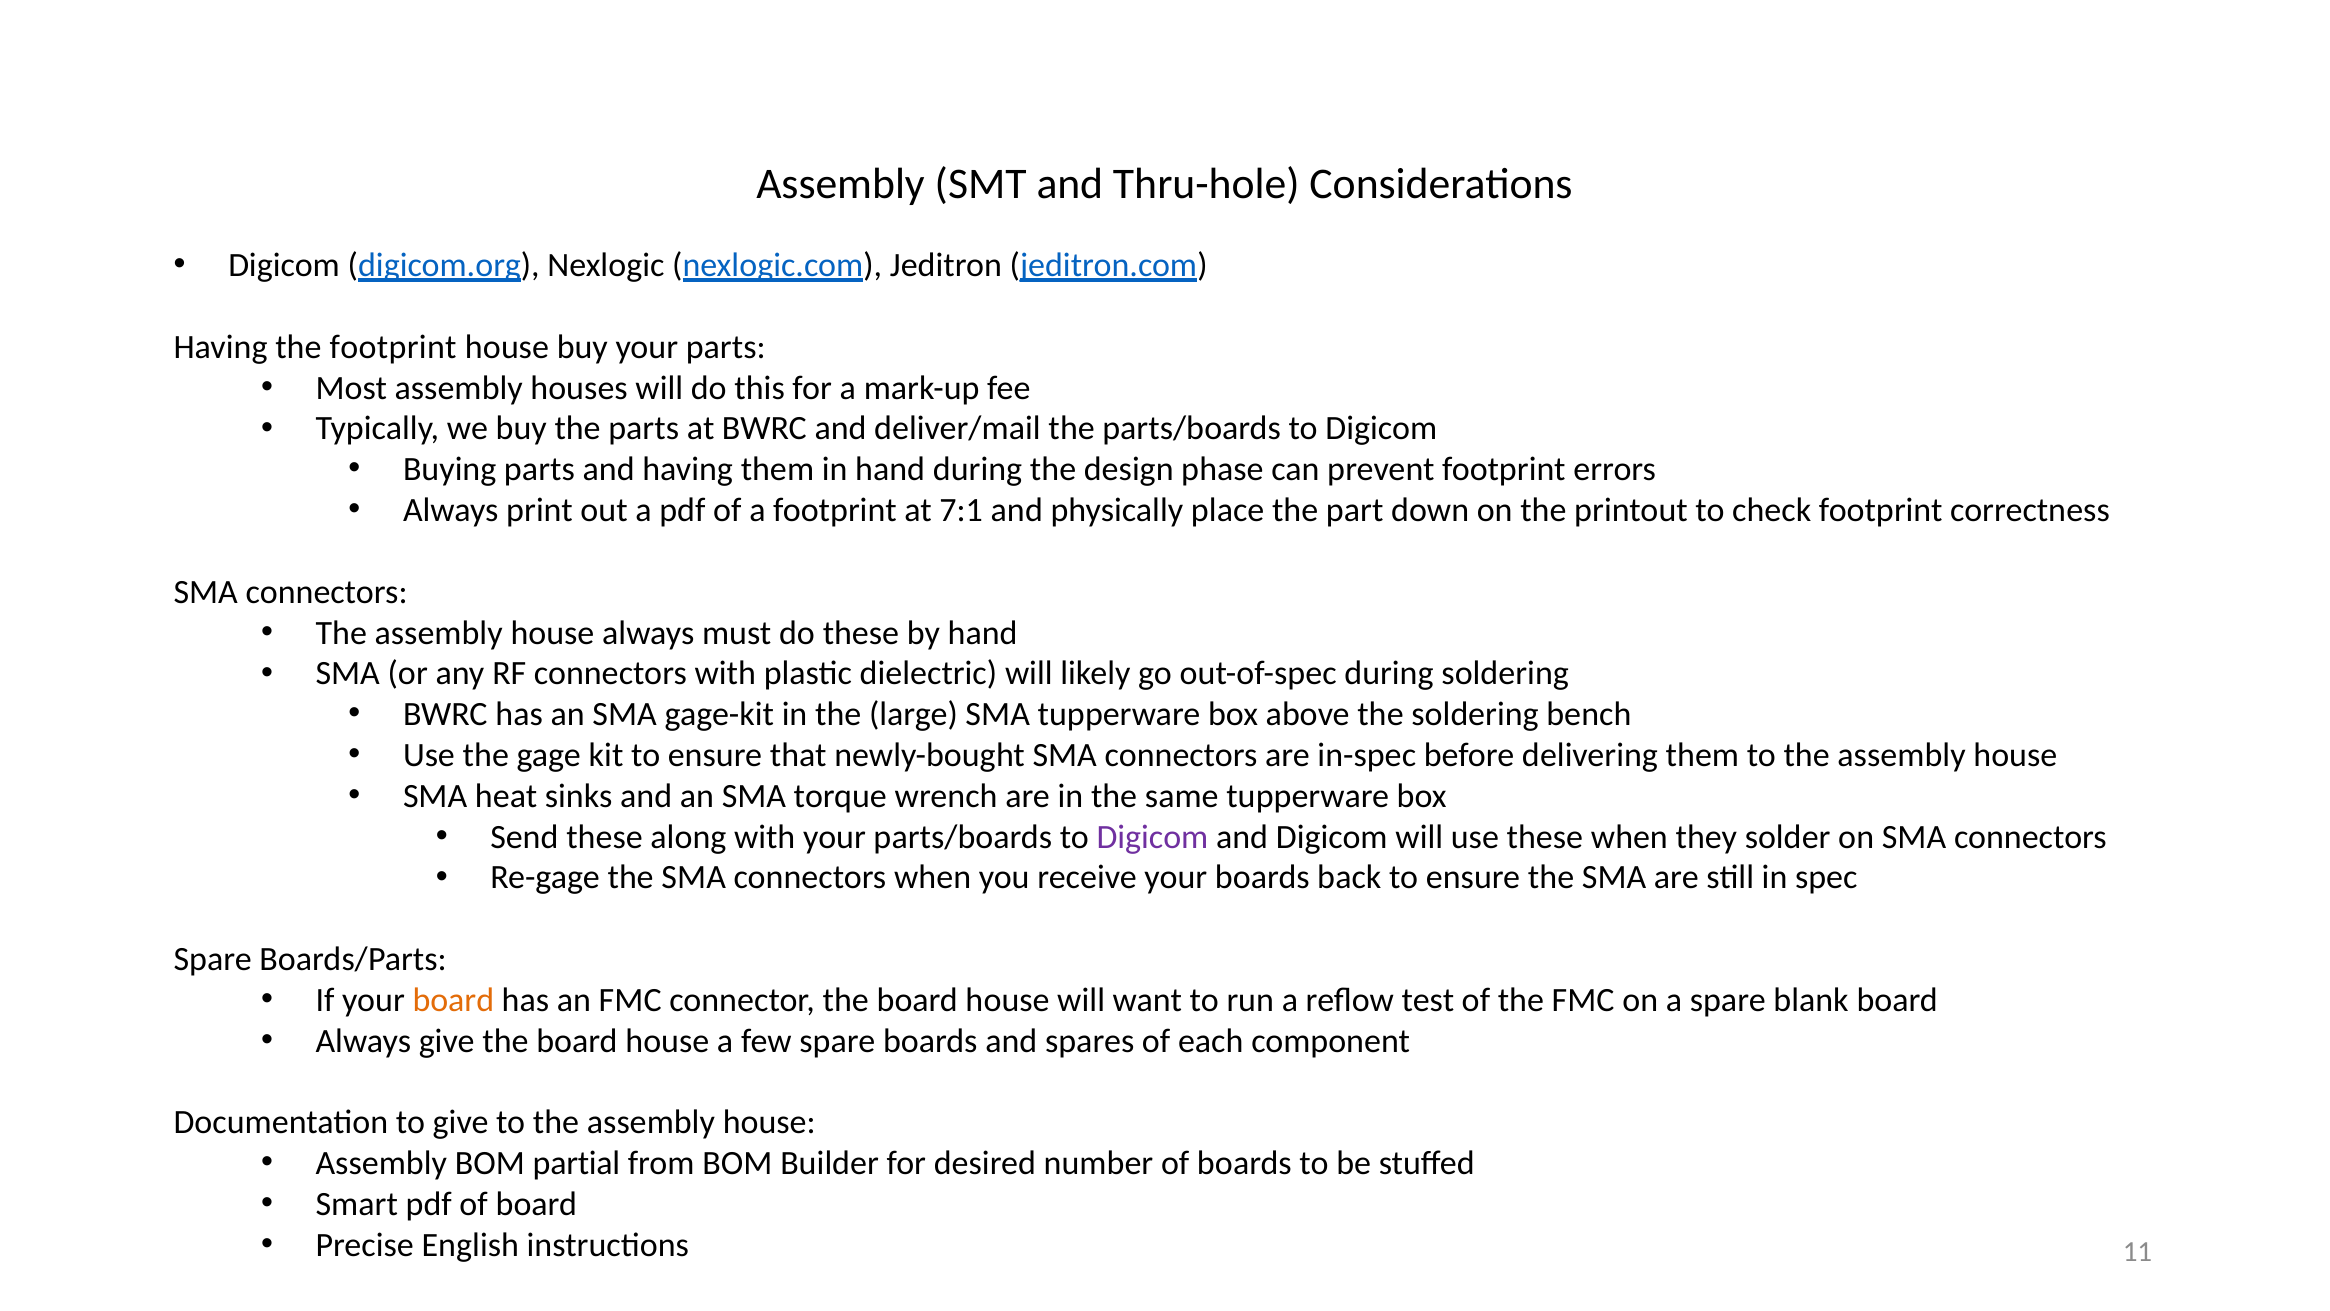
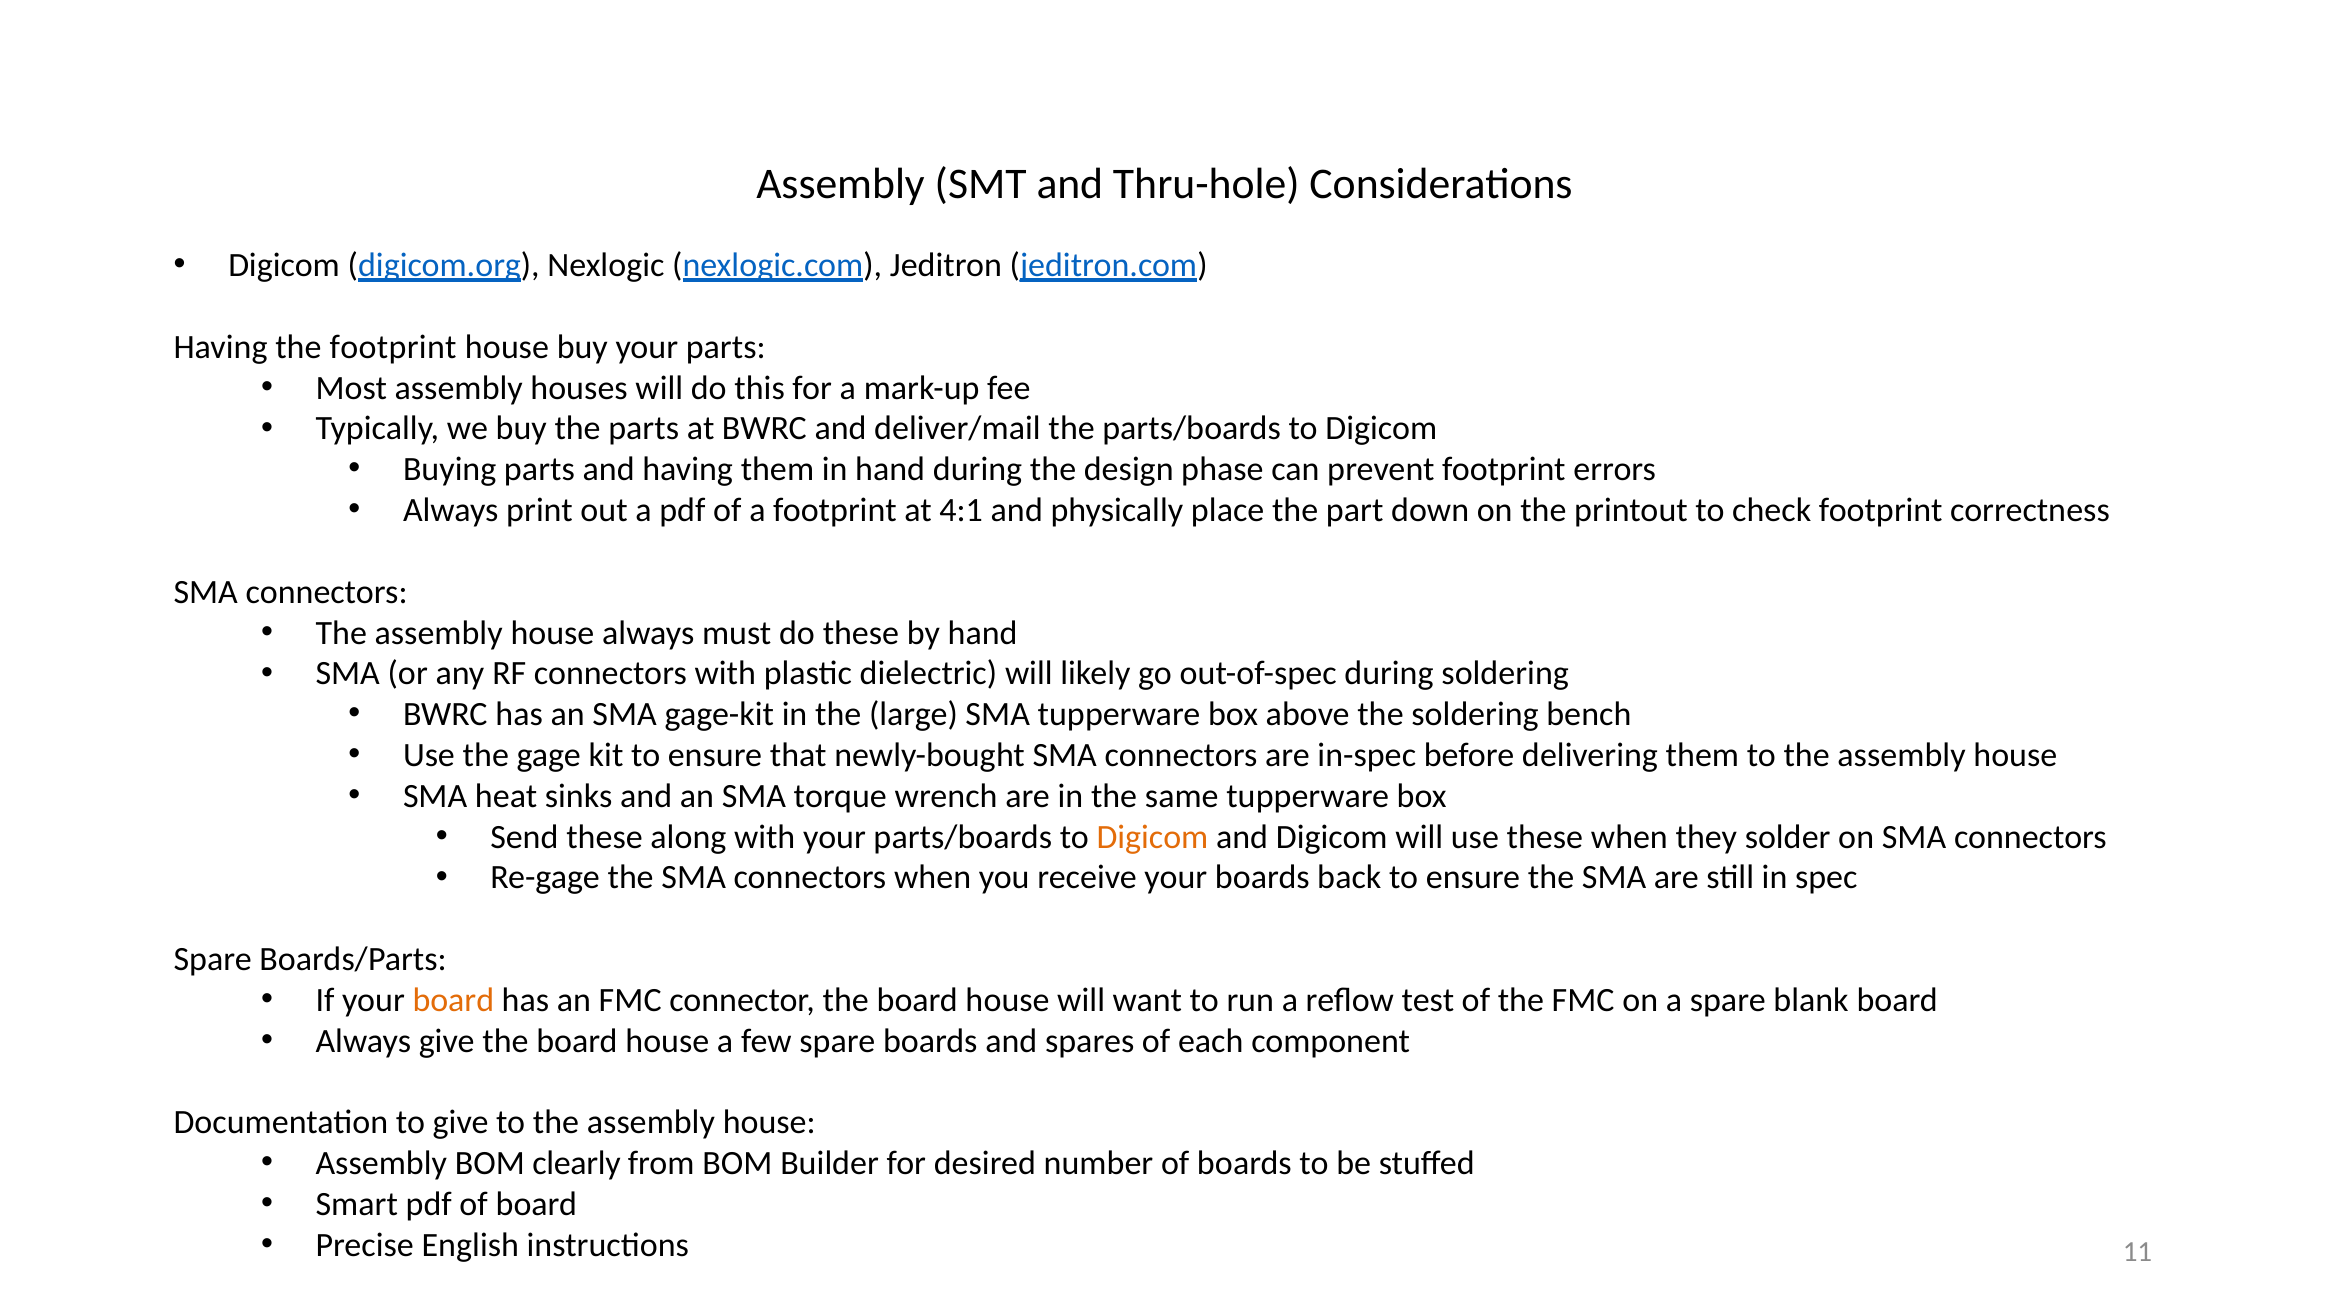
7:1: 7:1 -> 4:1 (961, 510)
Digicom colour: purple -> orange (1152, 837)
partial: partial -> clearly (577, 1163)
